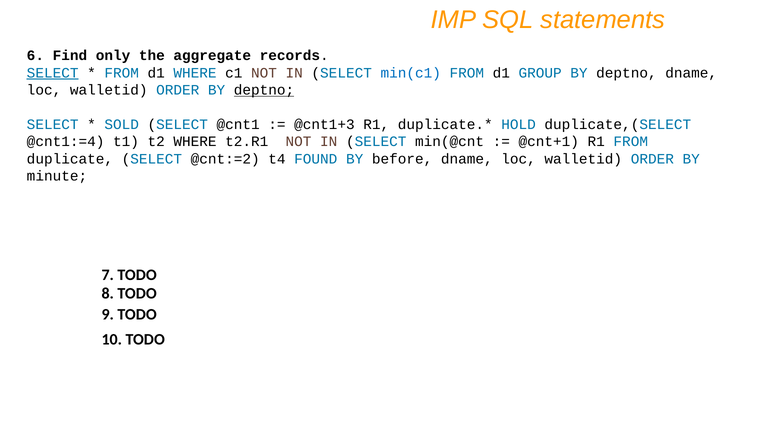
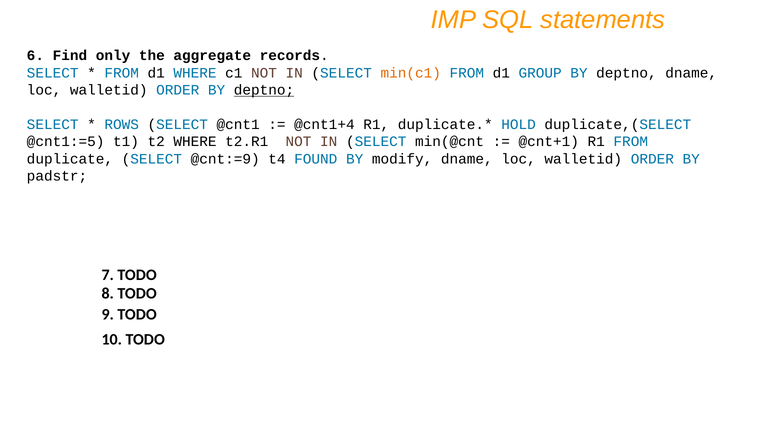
SELECT underline: present -> none (53, 73)
min(c1 colour: blue -> orange (411, 73)
SOLD: SOLD -> ROWS (122, 125)
@cnt1+3: @cnt1+3 -> @cnt1+4 (324, 125)
@cnt1:=4: @cnt1:=4 -> @cnt1:=5 (66, 142)
@cnt:=2: @cnt:=2 -> @cnt:=9 (225, 159)
before: before -> modify (402, 159)
minute: minute -> padstr (57, 176)
